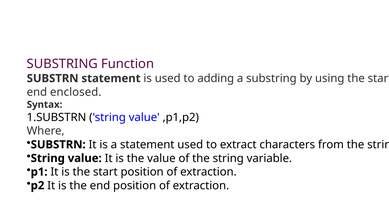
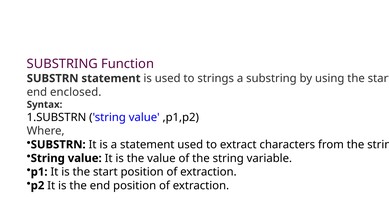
adding: adding -> strings (216, 78)
